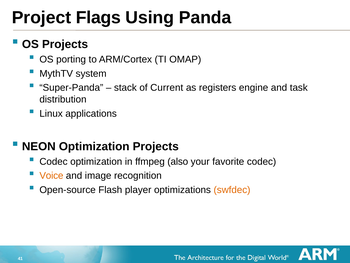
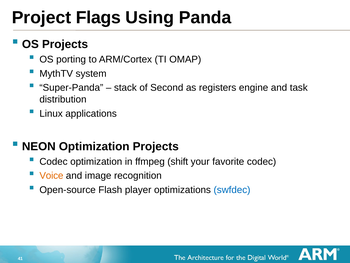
Current: Current -> Second (167, 88)
also: also -> shift (178, 161)
swfdec colour: orange -> blue (232, 189)
